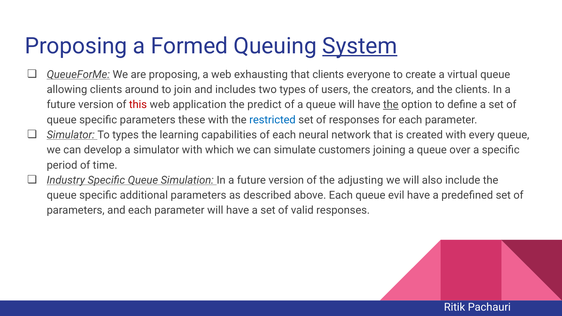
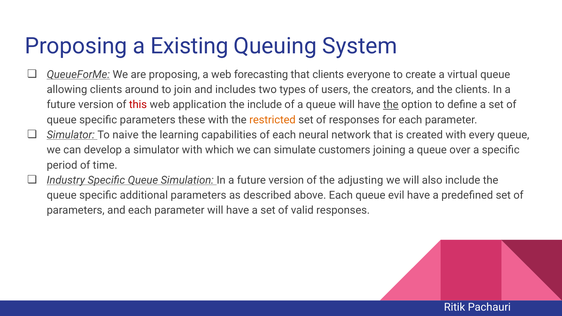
Formed: Formed -> Existing (190, 46)
System underline: present -> none (360, 46)
exhausting: exhausting -> forecasting (261, 74)
the predict: predict -> include (265, 105)
restricted colour: blue -> orange (272, 120)
To types: types -> naive (126, 135)
